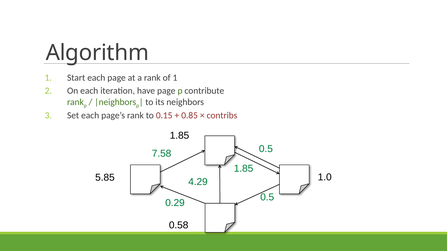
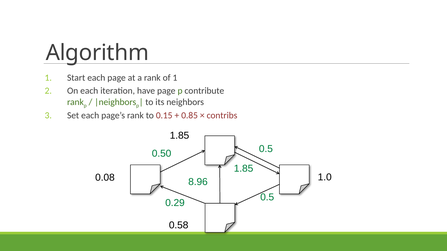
7.58: 7.58 -> 0.50 (162, 154)
5.85: 5.85 -> 0.08 (105, 178)
4.29: 4.29 -> 8.96 (198, 182)
